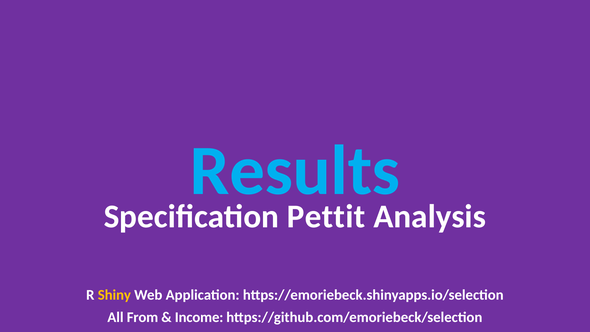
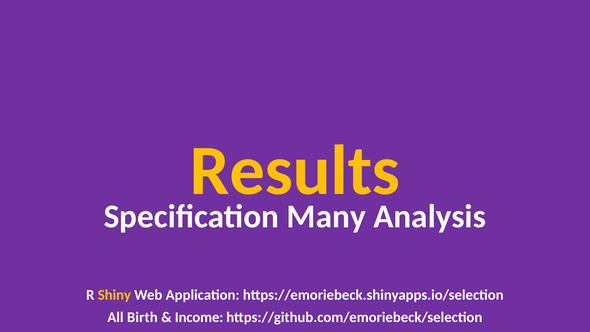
Results colour: light blue -> yellow (295, 171)
Pettit: Pettit -> Many (326, 217)
From: From -> Birth (142, 317)
